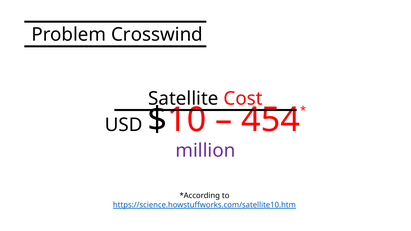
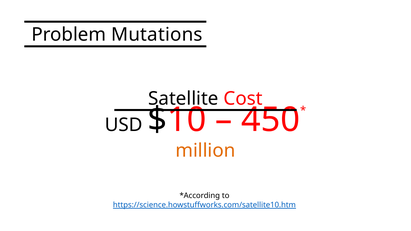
Crosswind: Crosswind -> Mutations (157, 35)
454: 454 -> 450 (271, 120)
million colour: purple -> orange (205, 151)
